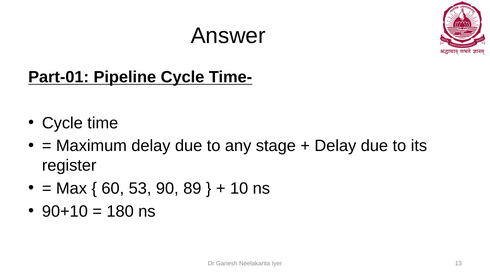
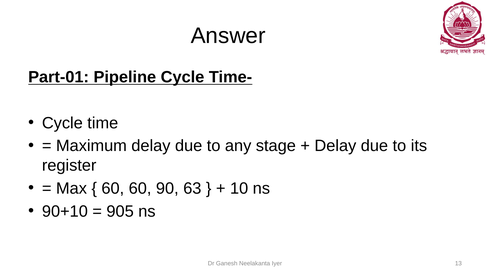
60 53: 53 -> 60 (140, 188)
89: 89 -> 63 (192, 188)
180: 180 -> 905 (120, 211)
